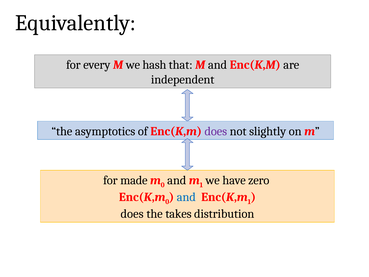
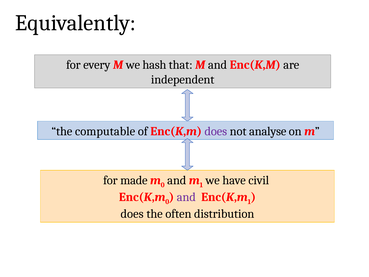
asymptotics: asymptotics -> computable (105, 131)
slightly: slightly -> analyse (268, 131)
zero: zero -> civil (259, 180)
and colour: blue -> purple (186, 197)
takes: takes -> often (178, 214)
